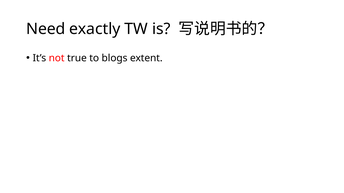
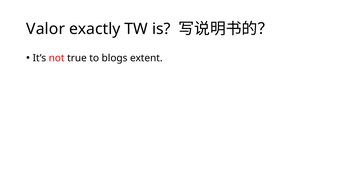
Need: Need -> Valor (46, 29)
